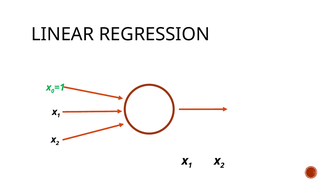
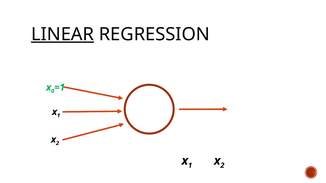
LINEAR underline: none -> present (63, 34)
